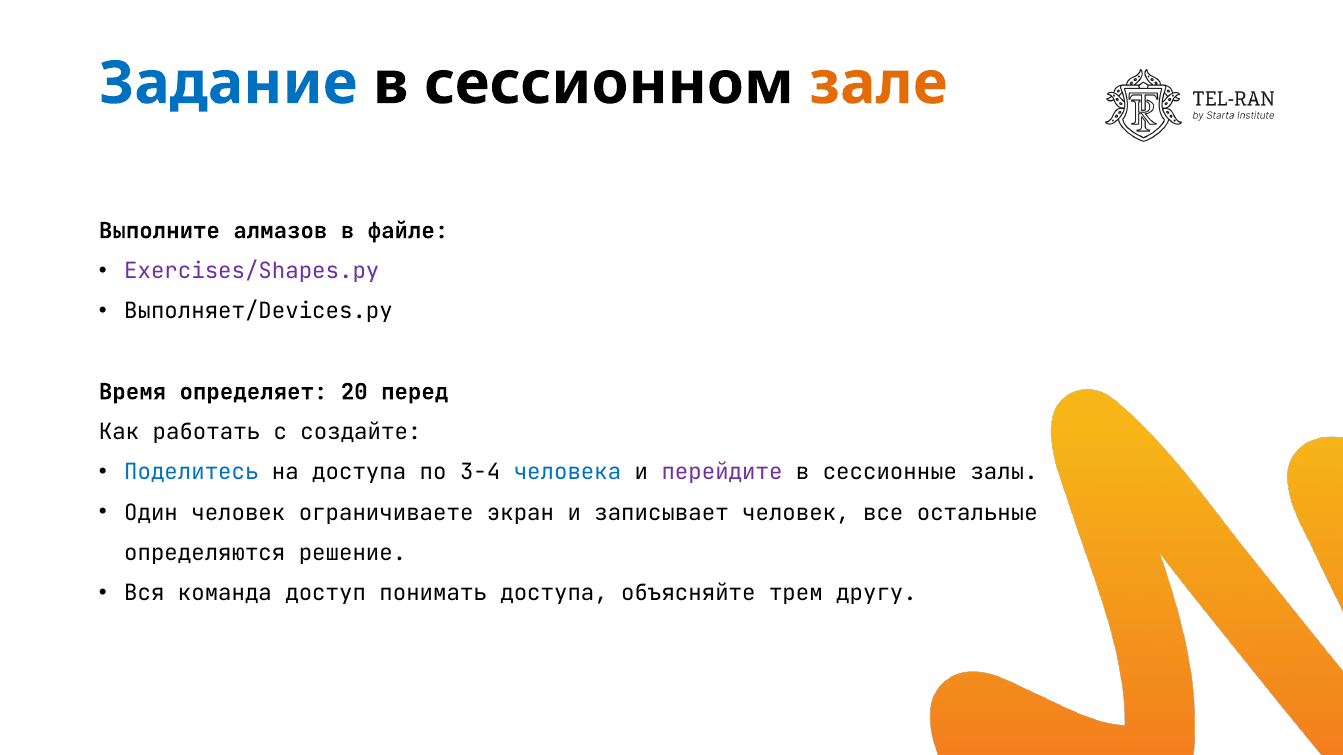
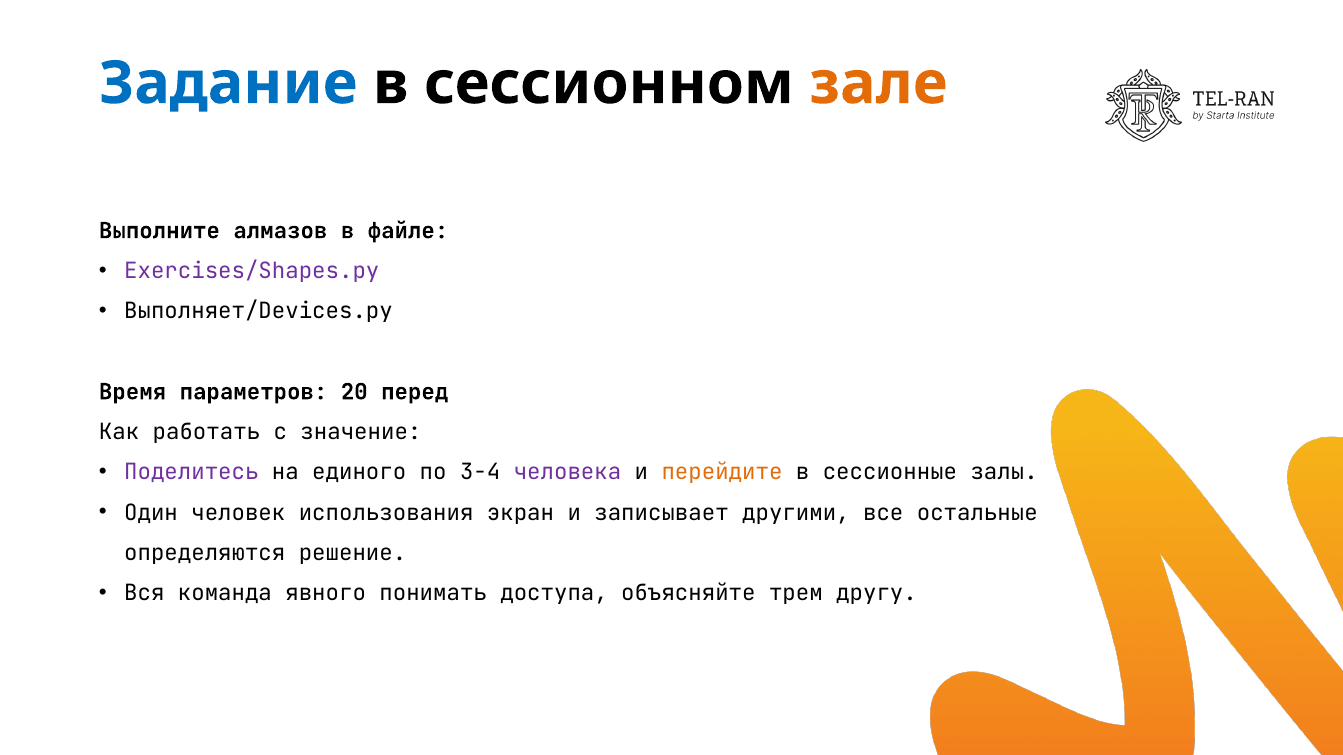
определяет: определяет -> параметров (253, 392)
создайте: создайте -> значение (361, 432)
Поделитесь colour: blue -> purple (191, 473)
на доступа: доступа -> единого (359, 473)
человека colour: blue -> purple (568, 473)
перейдите colour: purple -> orange (722, 473)
ограничиваете: ограничиваете -> использования (386, 513)
записывает человек: человек -> другими (796, 513)
доступ: доступ -> явного (326, 594)
